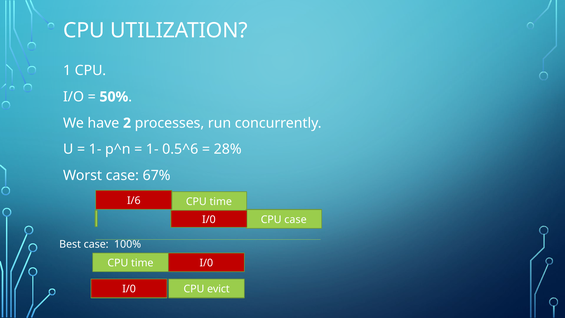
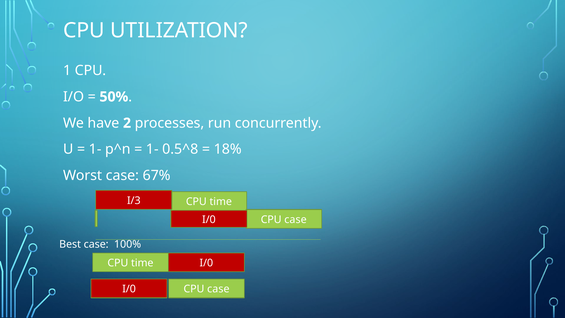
0.5^6: 0.5^6 -> 0.5^8 (180, 149)
28%: 28% -> 18% (228, 149)
I/6: I/6 -> I/3 (134, 200)
I/0 CPU evict: evict -> case (218, 289)
